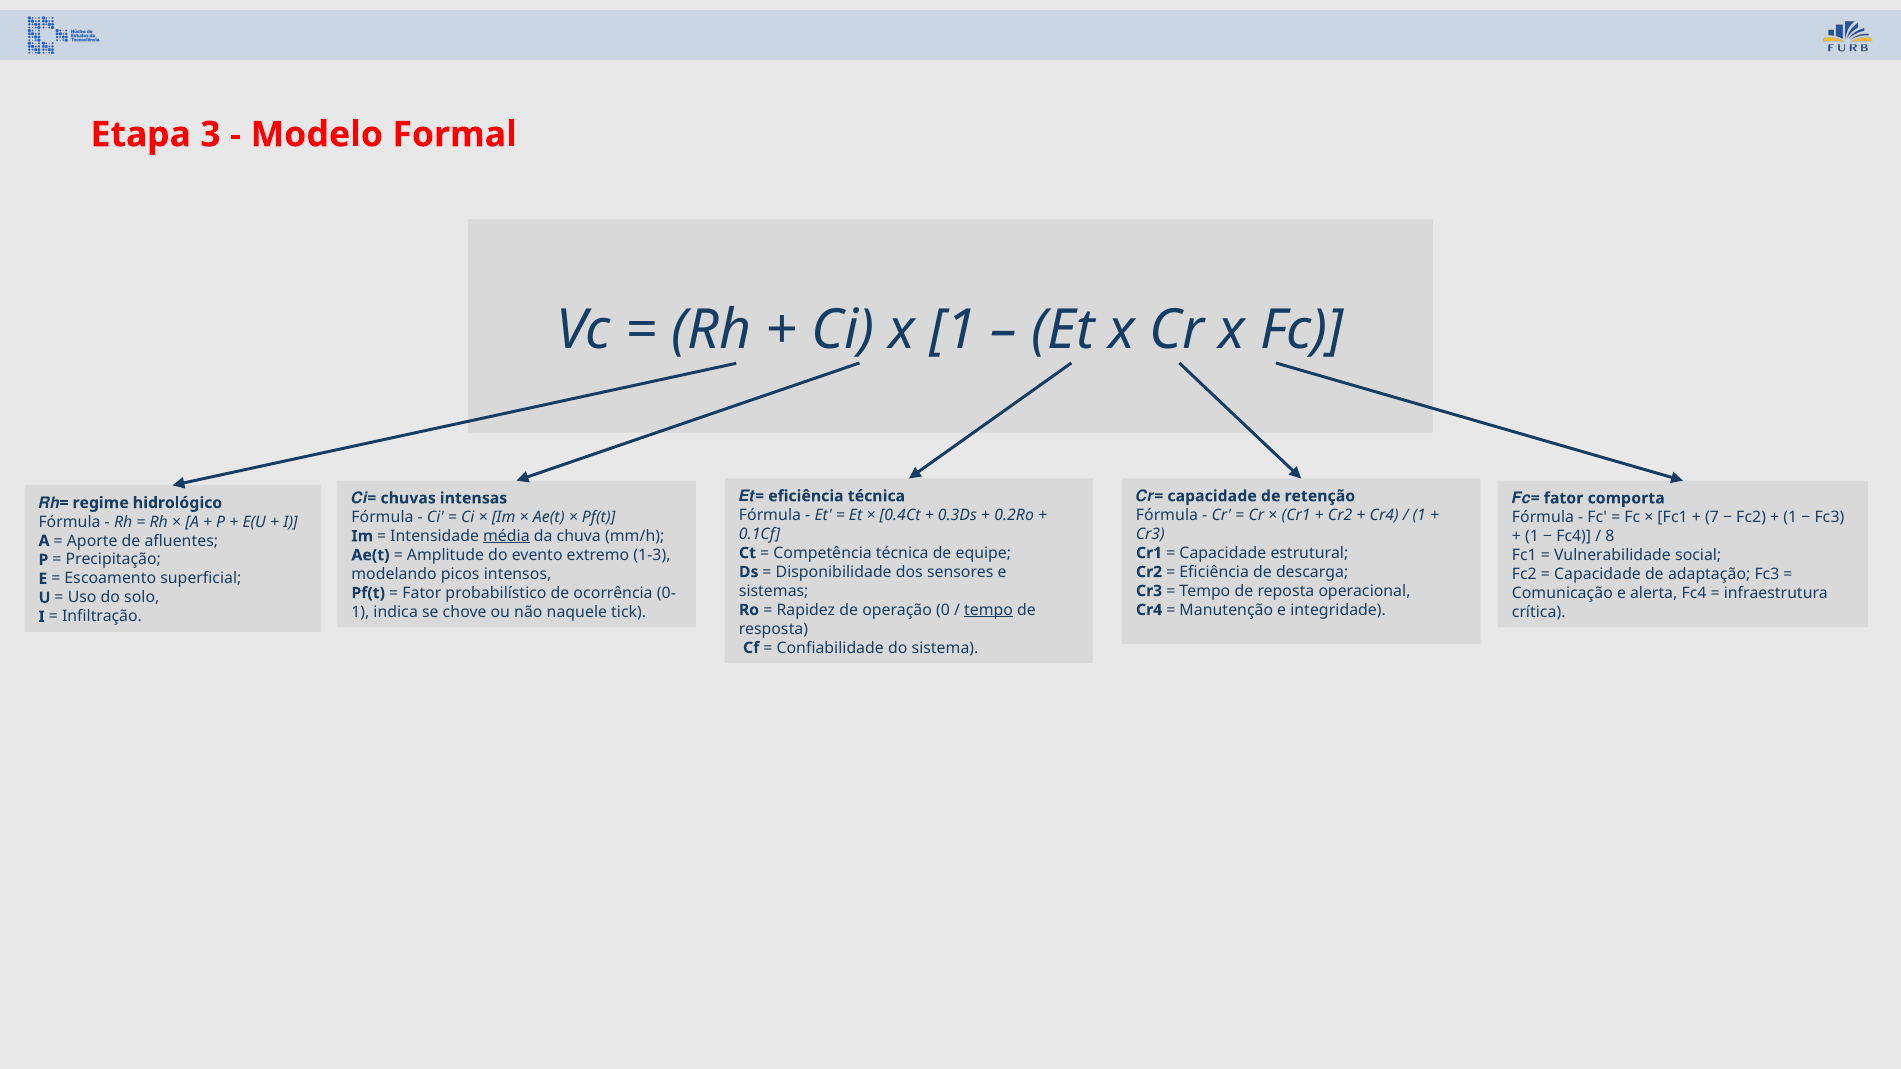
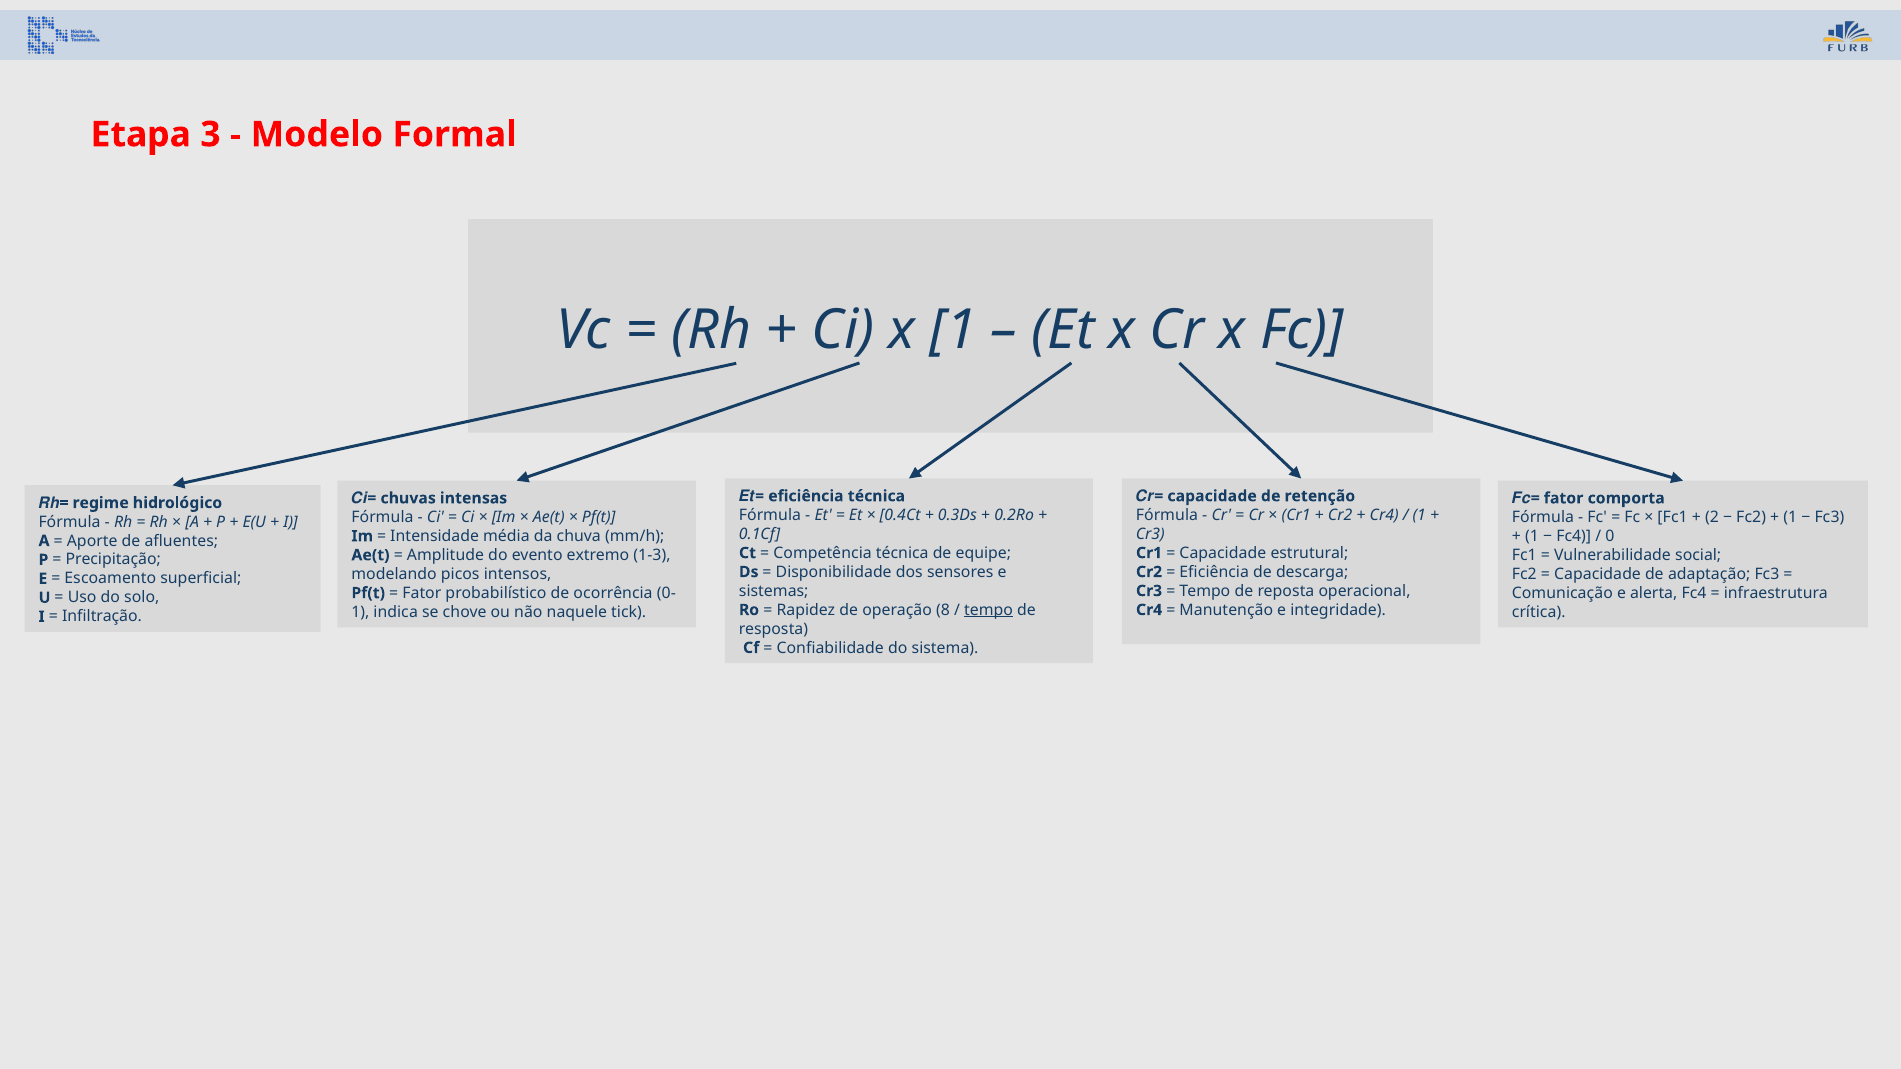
7: 7 -> 2 (1712, 517)
8: 8 -> 0 (1610, 536)
média underline: present -> none (506, 536)
0: 0 -> 8 (943, 610)
